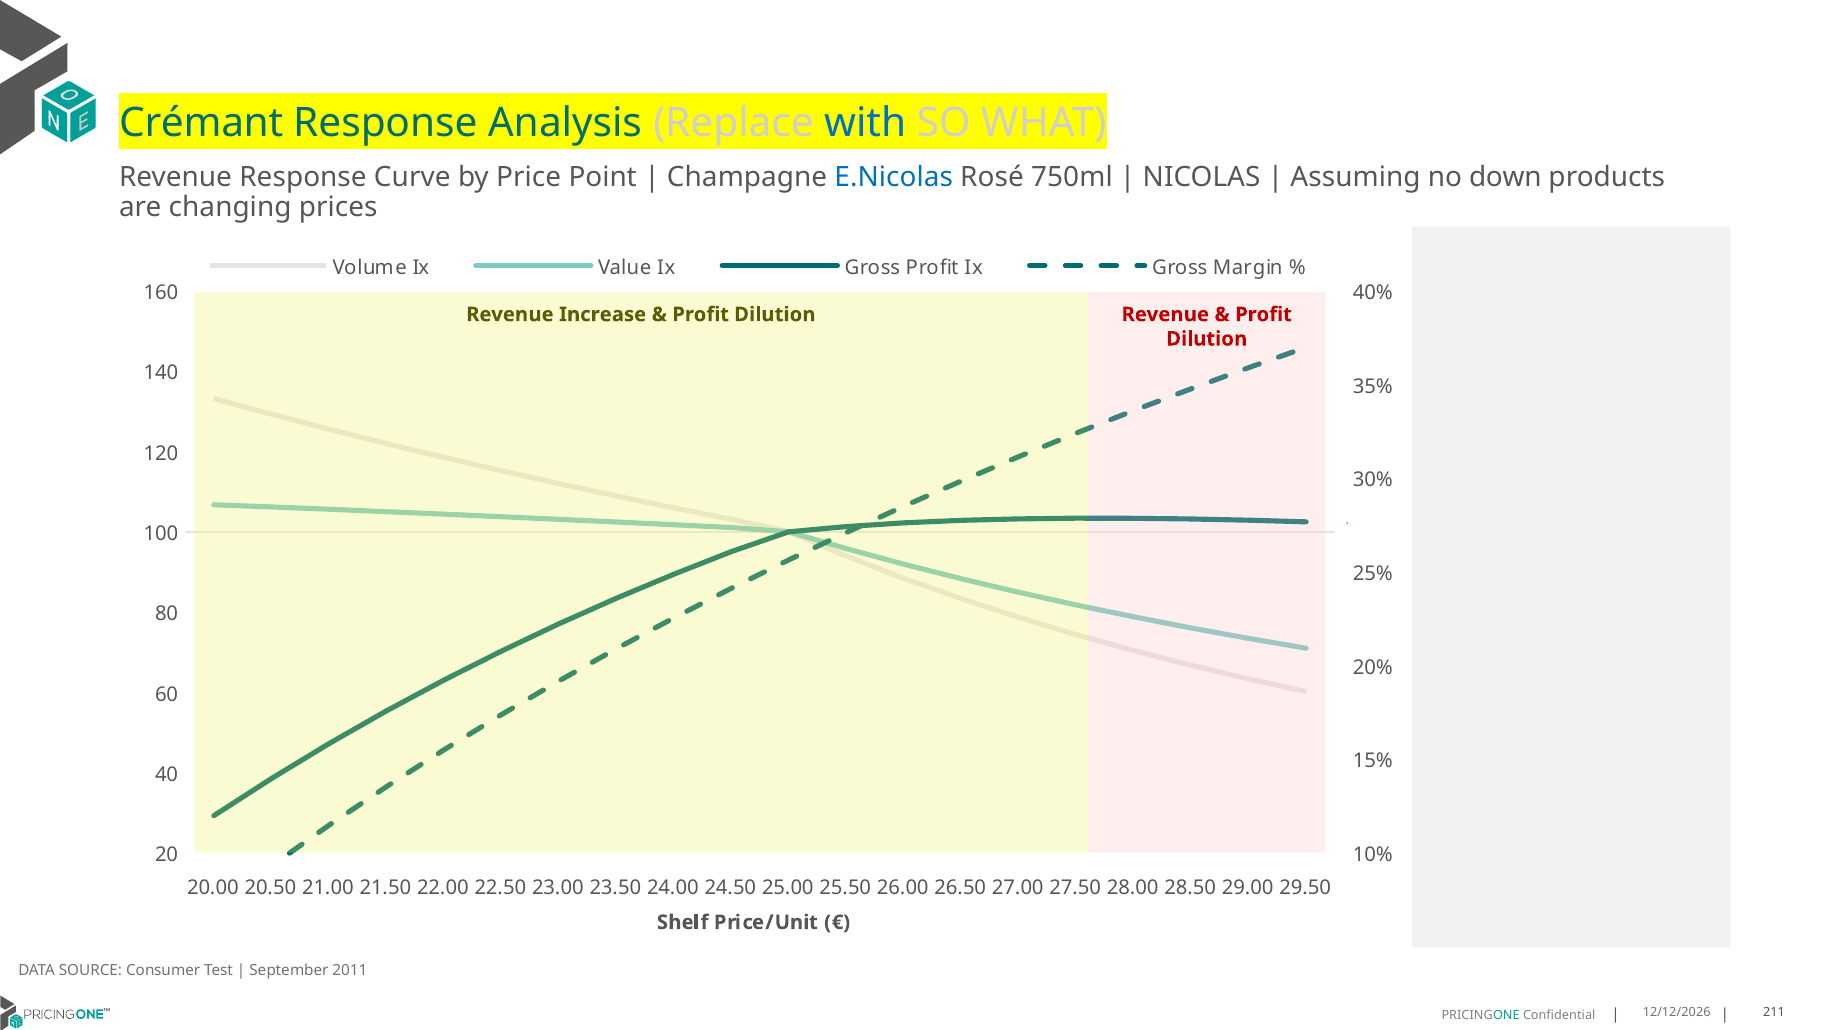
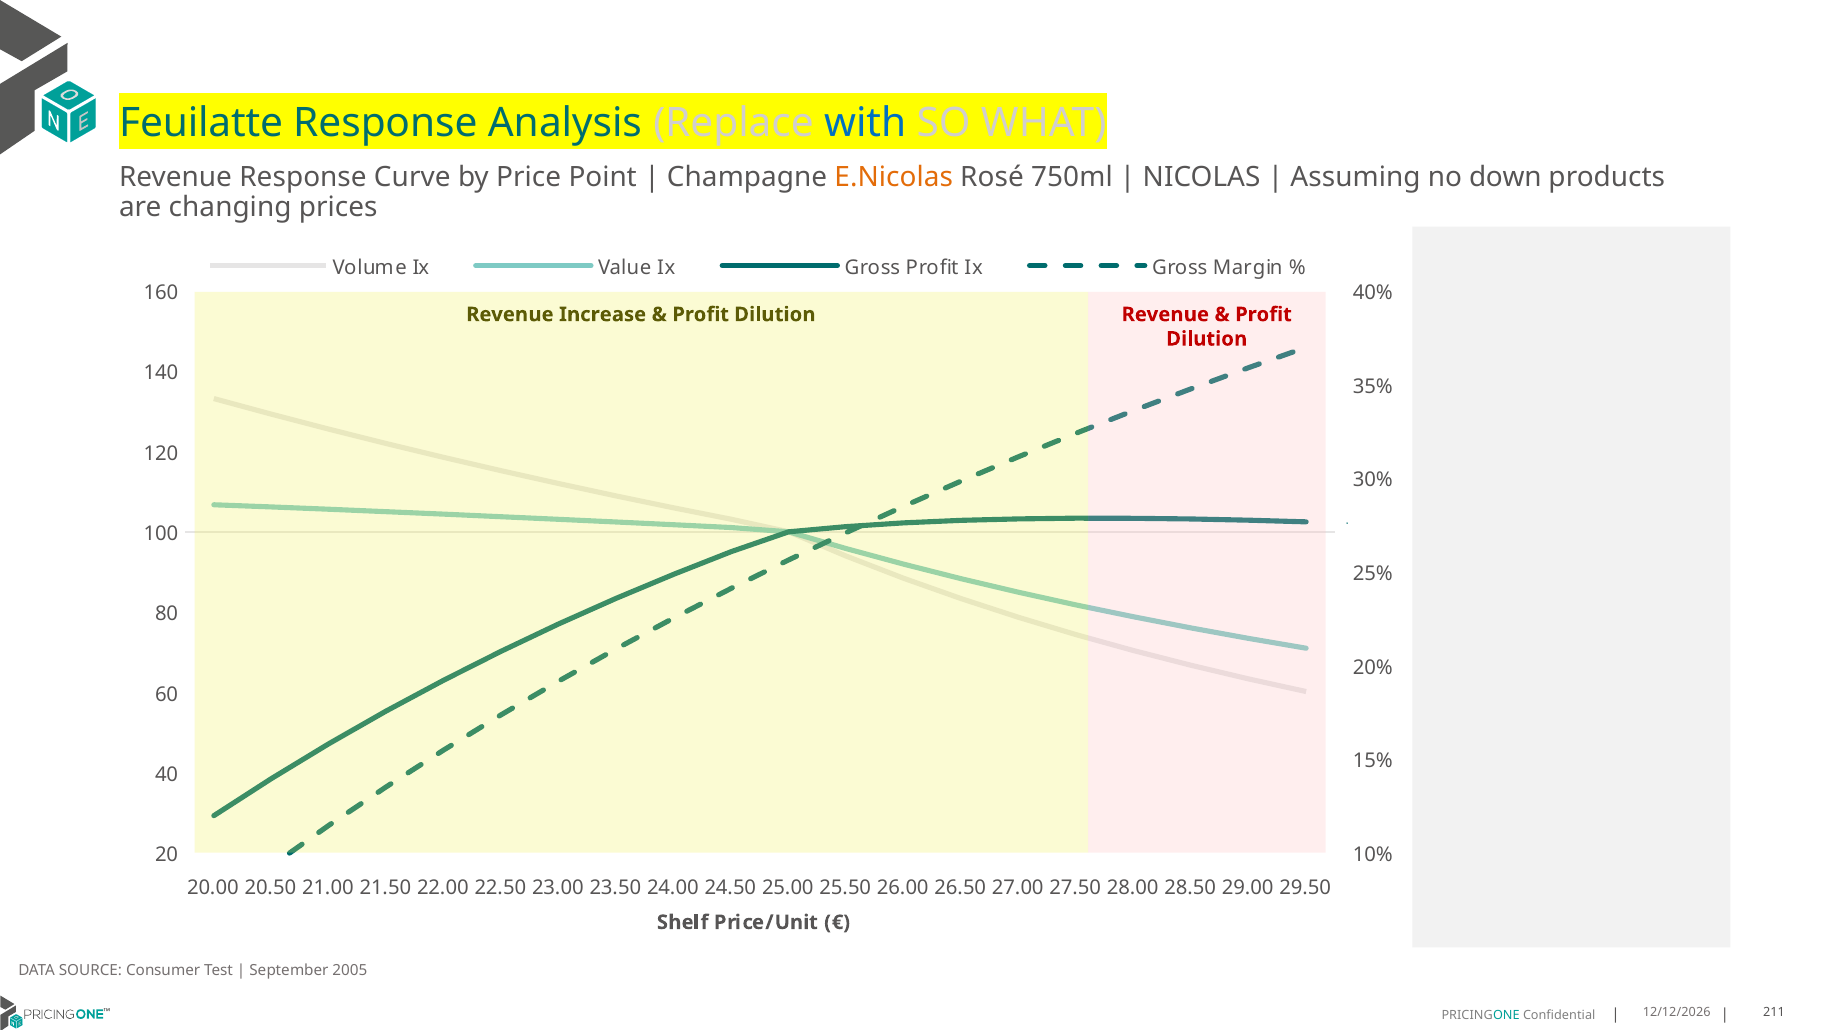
Crémant: Crémant -> Feuilatte (201, 123)
E.Nicolas colour: blue -> orange (894, 177)
2011: 2011 -> 2005 (350, 970)
